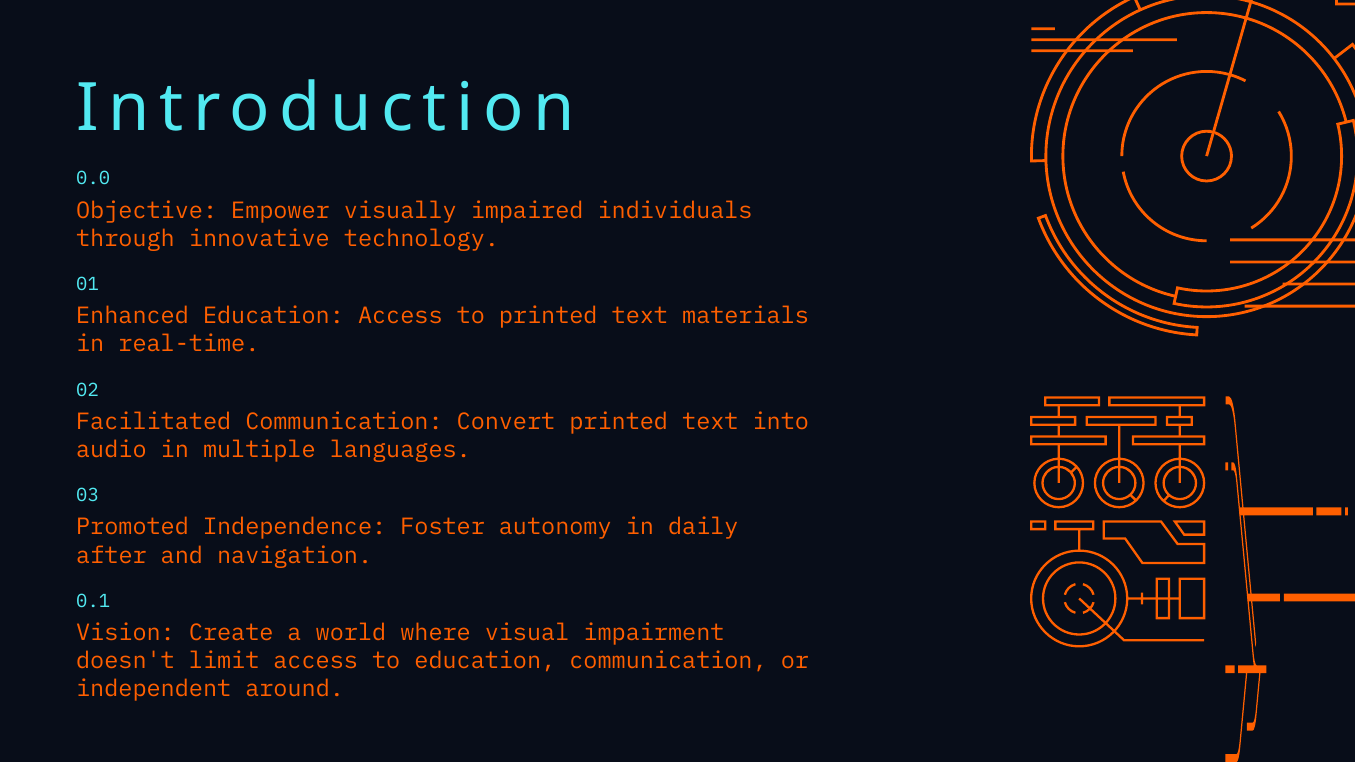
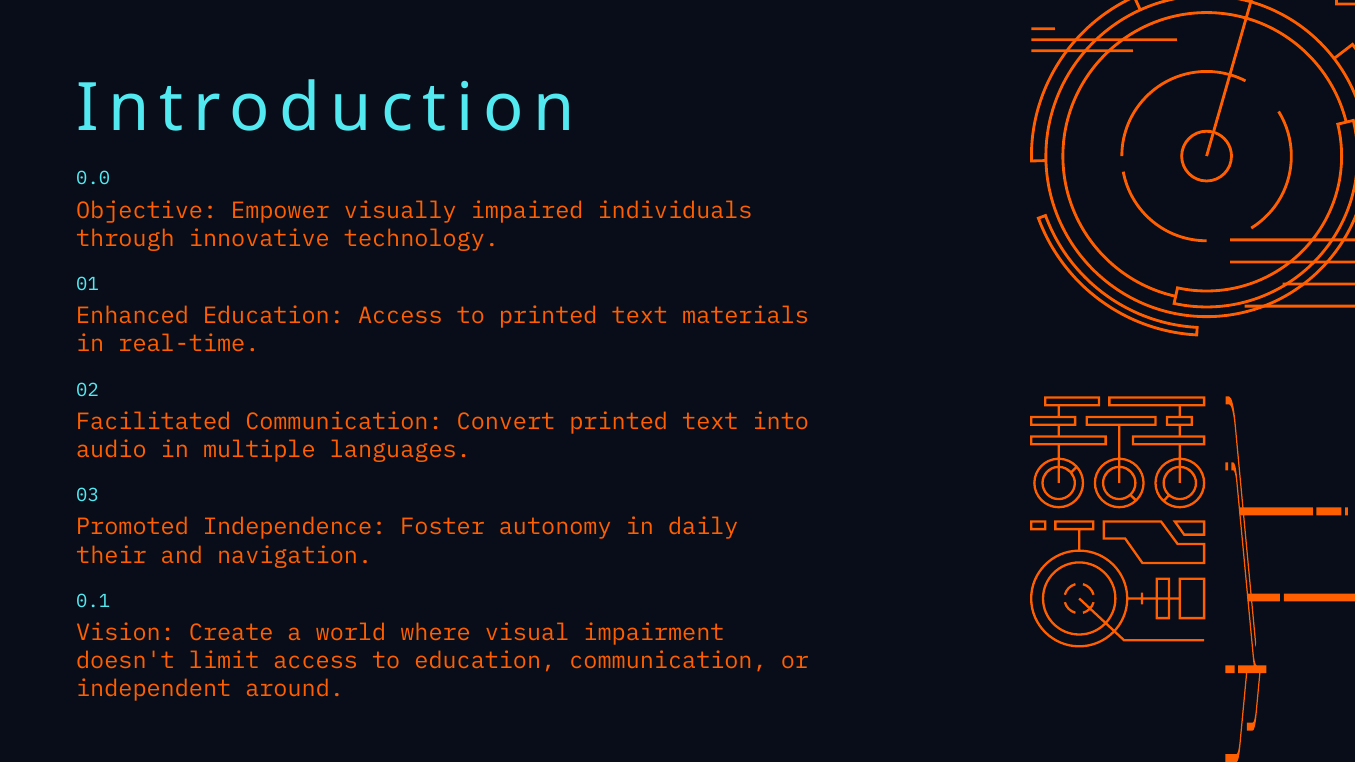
after: after -> their (111, 556)
